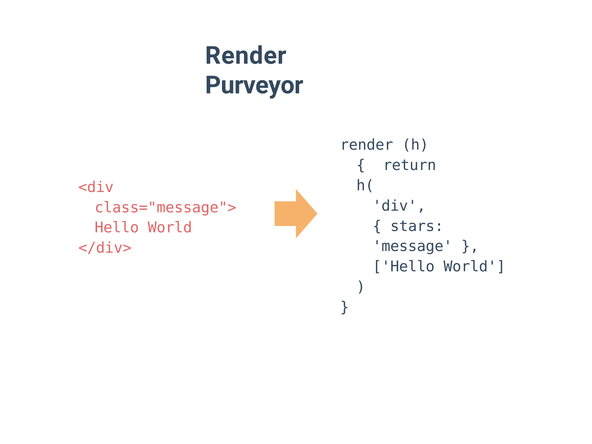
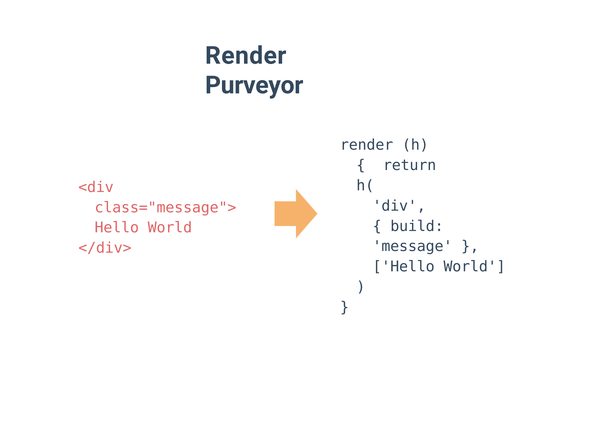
stars: stars -> build (417, 226)
